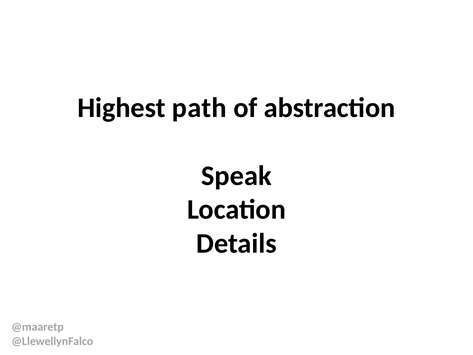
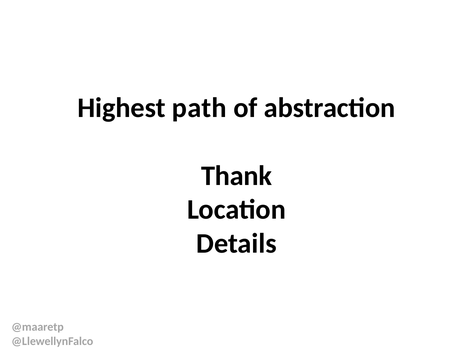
Speak: Speak -> Thank (237, 176)
